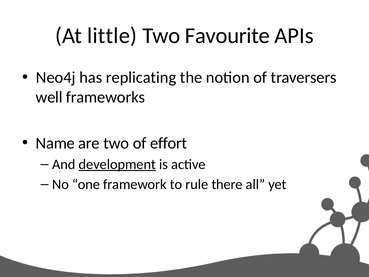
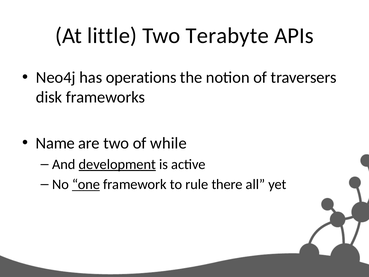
Favourite: Favourite -> Terabyte (227, 36)
replicating: replicating -> operations (141, 77)
well: well -> disk (49, 97)
effort: effort -> while (168, 143)
one underline: none -> present (86, 184)
